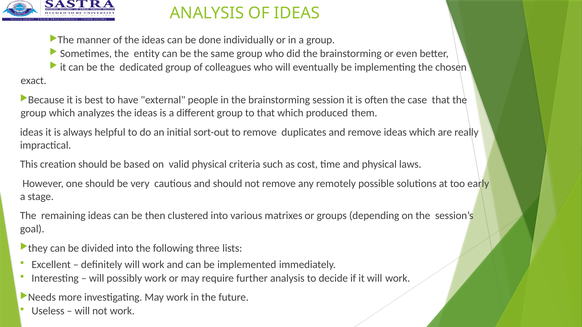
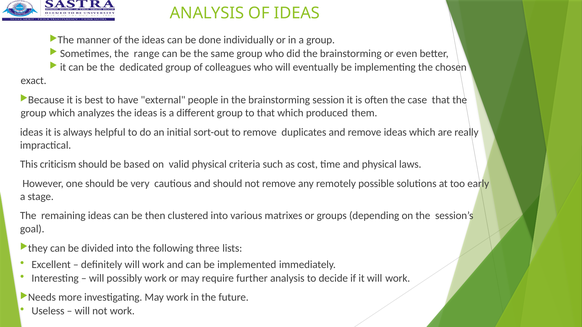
entity: entity -> range (147, 54)
creation: creation -> criticism (58, 165)
